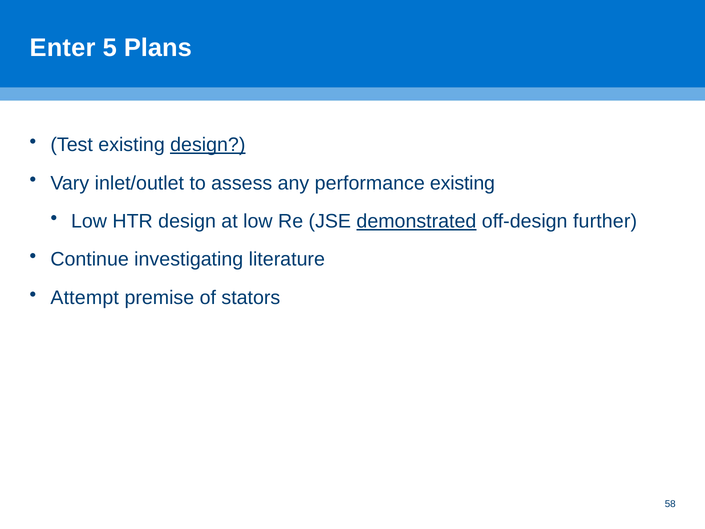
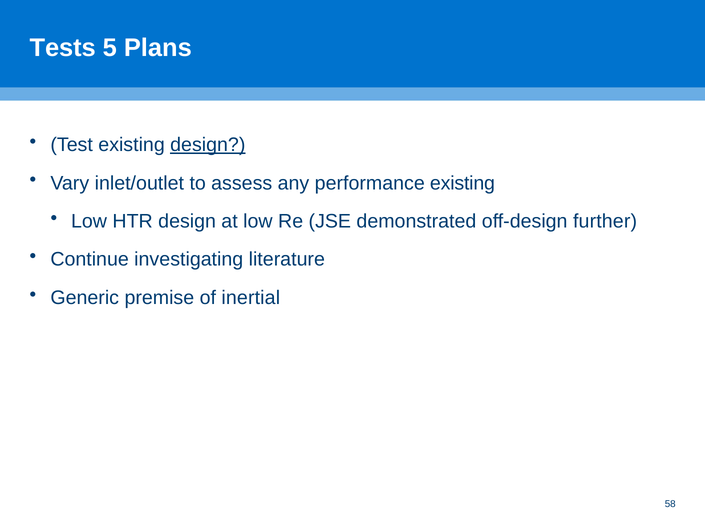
Enter: Enter -> Tests (63, 48)
demonstrated underline: present -> none (416, 221)
Attempt: Attempt -> Generic (85, 298)
stators: stators -> inertial (251, 298)
